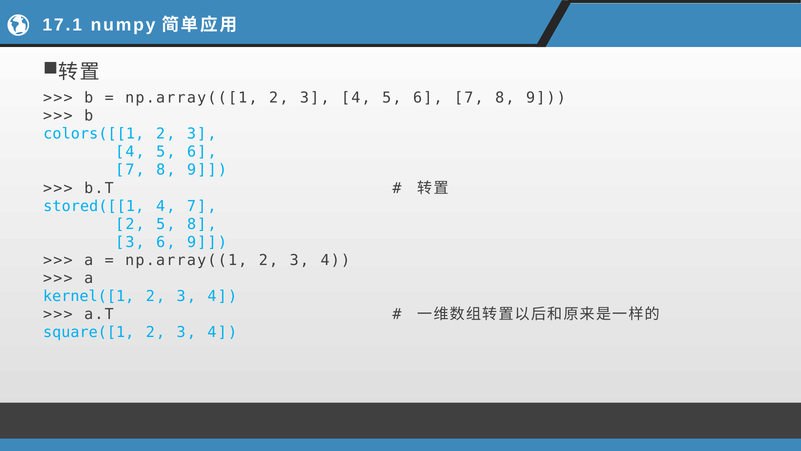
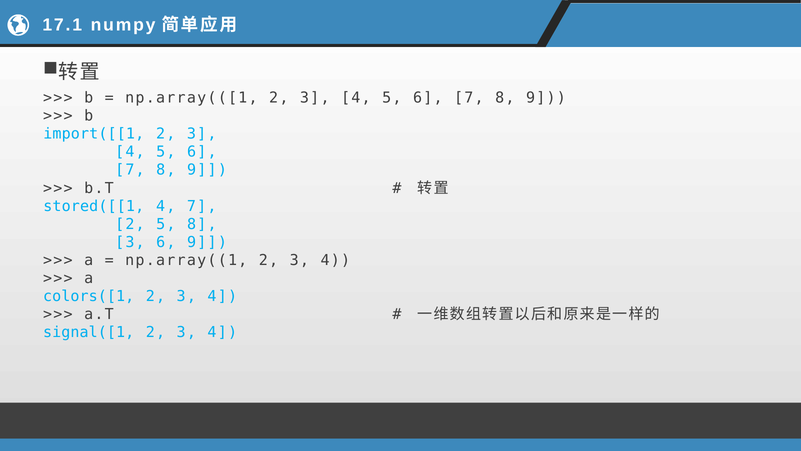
colors([[1: colors([[1 -> import([[1 (94, 134)
kernel([1: kernel([1 -> colors([1 (89, 296)
square([1: square([1 -> signal([1 (89, 332)
